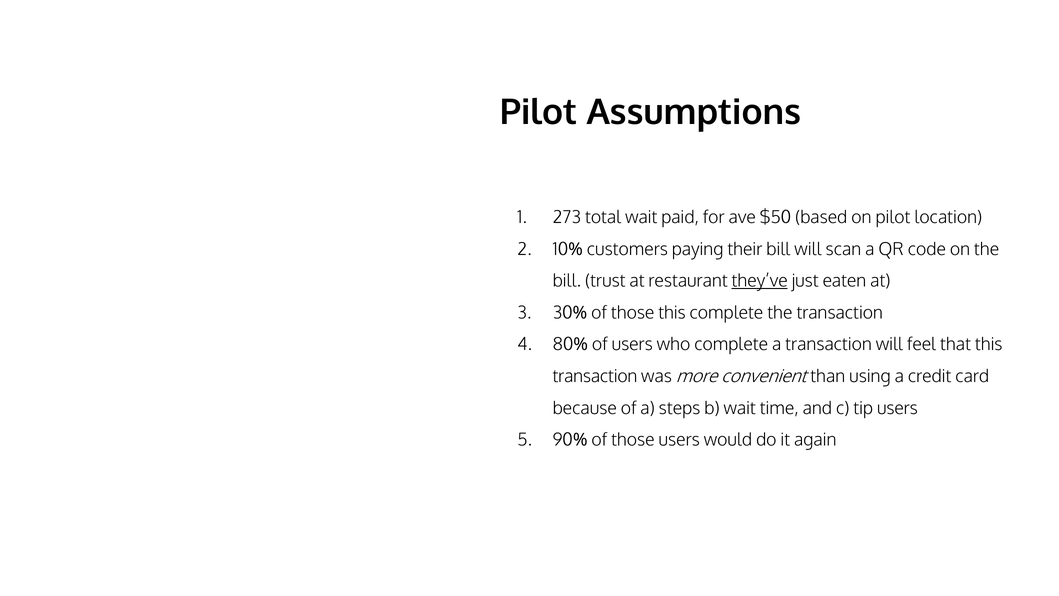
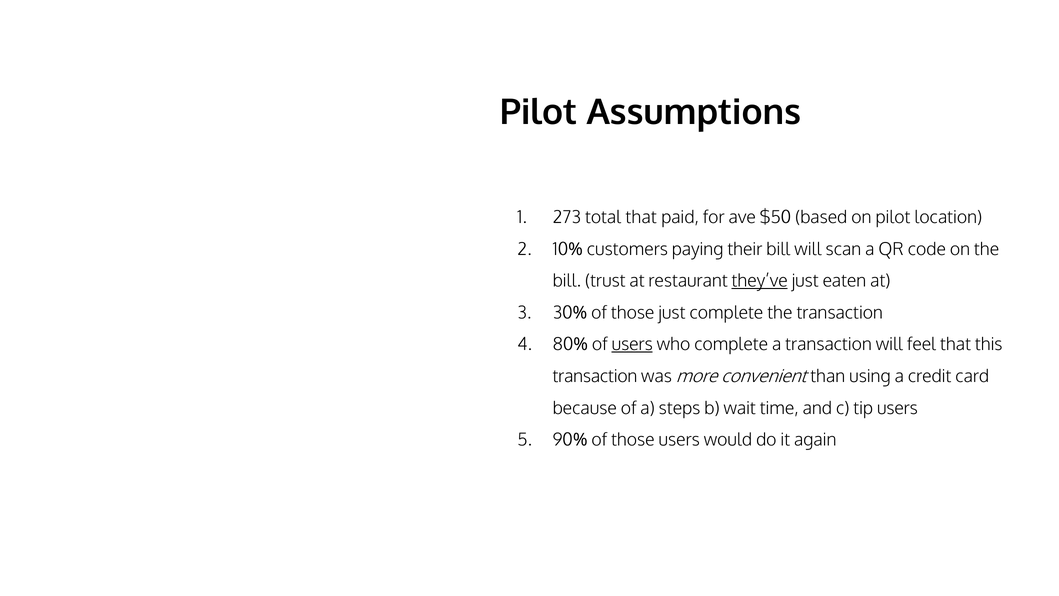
total wait: wait -> that (641, 217)
those this: this -> just (672, 313)
users underline: none -> present (632, 344)
